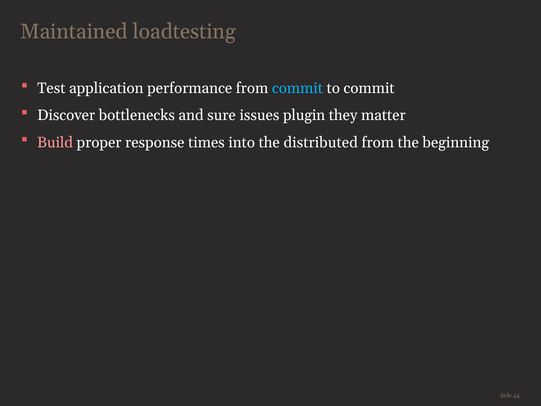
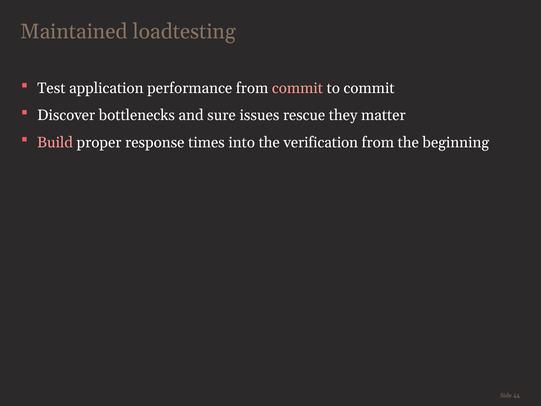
commit colour: light blue -> pink (297, 88)
plugin: plugin -> rescue (304, 115)
distributed: distributed -> verification (321, 142)
